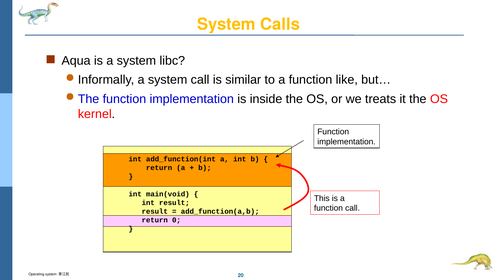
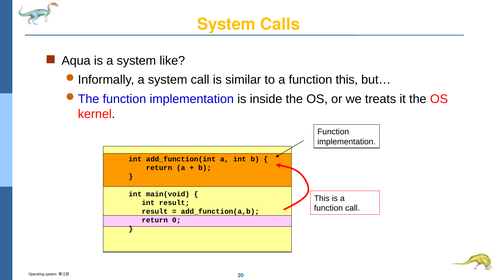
libc: libc -> like (172, 60)
function like: like -> this (347, 80)
